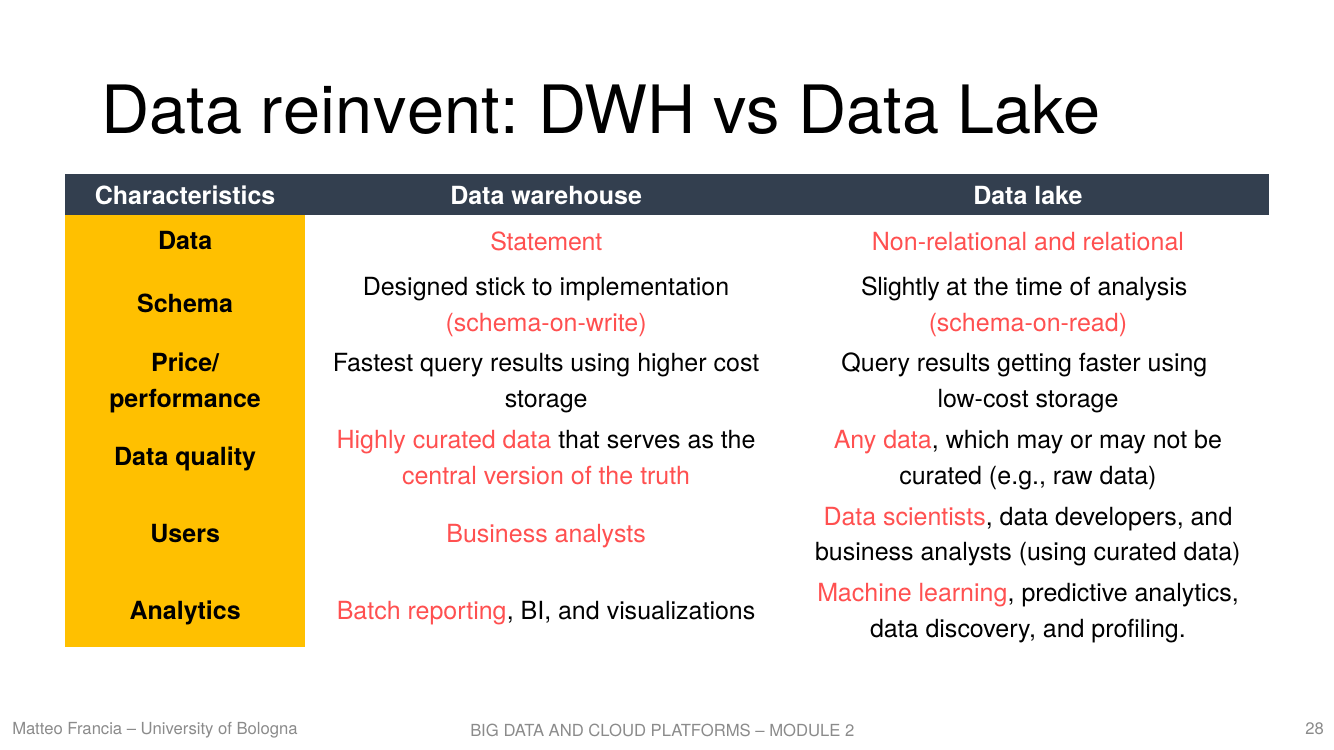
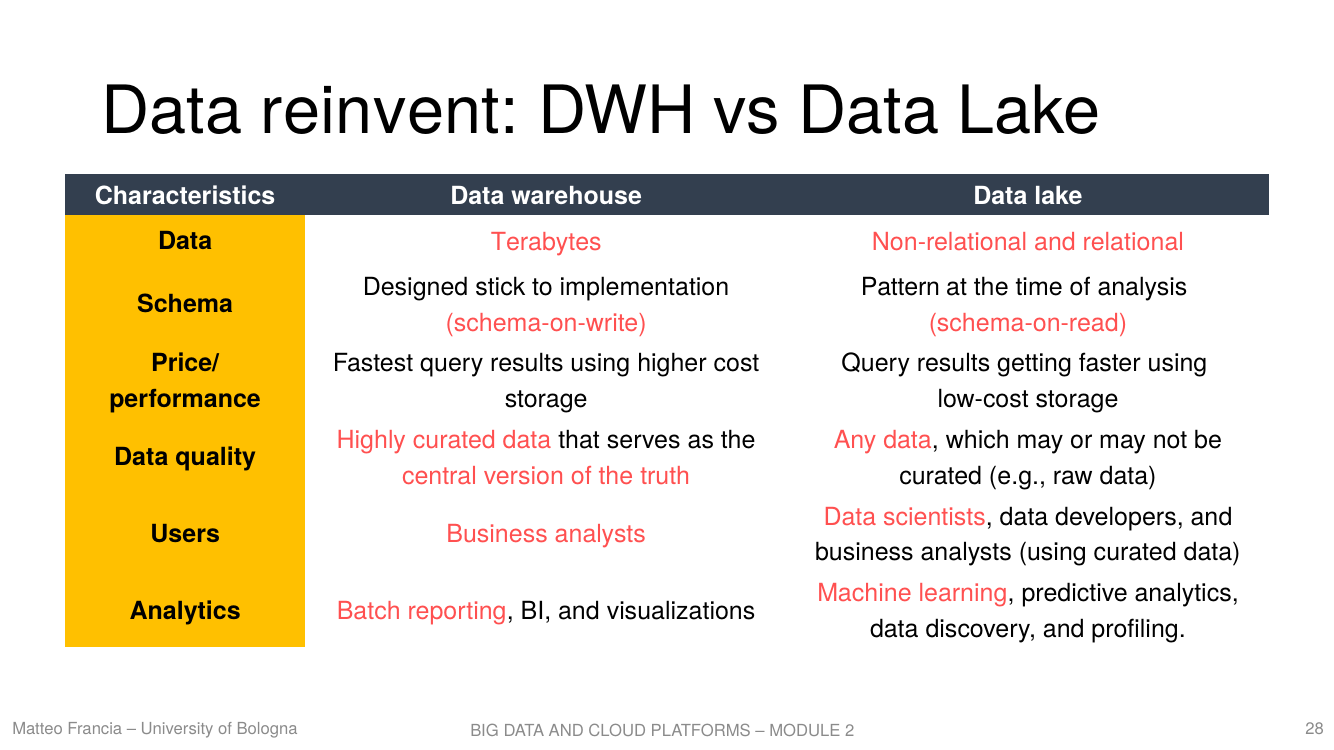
Statement: Statement -> Terabytes (546, 242)
Slightly: Slightly -> Pattern (900, 287)
